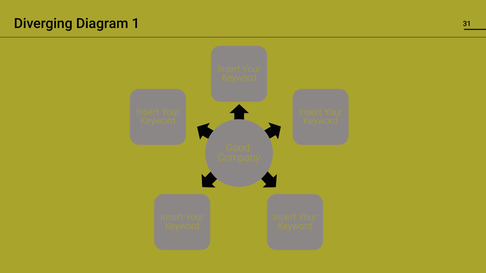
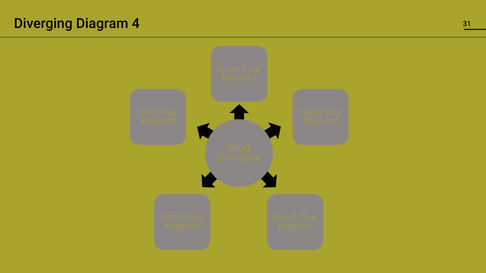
1: 1 -> 4 (136, 24)
